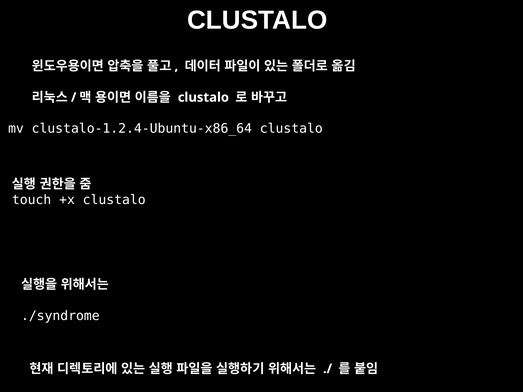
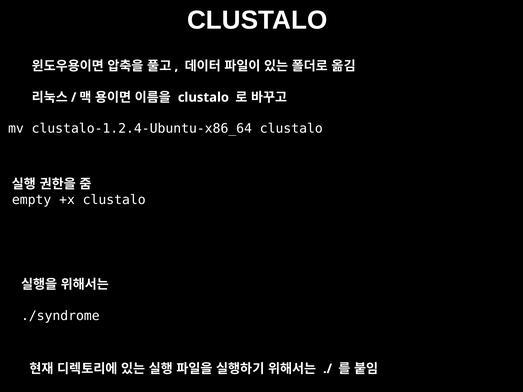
touch: touch -> empty (32, 200)
